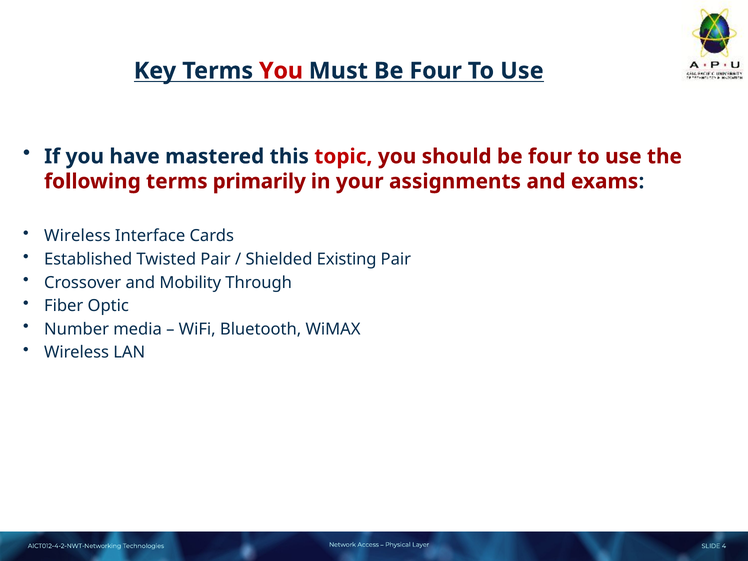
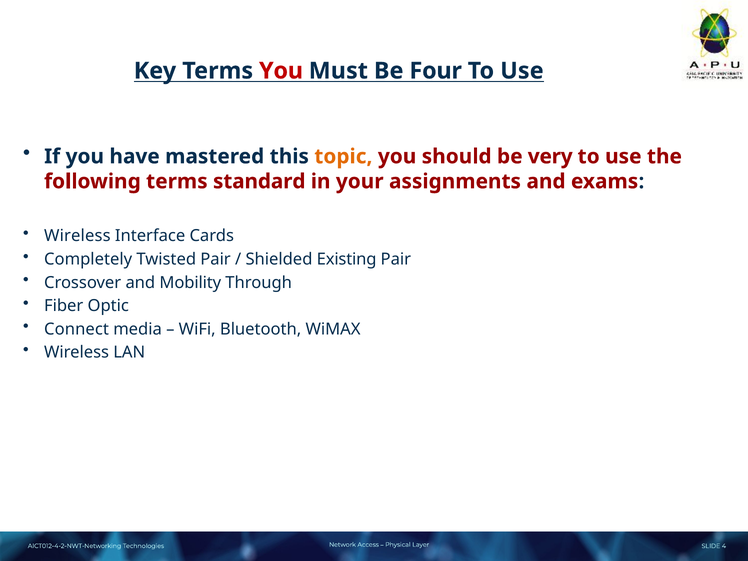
topic colour: red -> orange (343, 156)
should be four: four -> very (550, 156)
primarily: primarily -> standard (259, 181)
Established: Established -> Completely (88, 259)
Number: Number -> Connect (77, 329)
